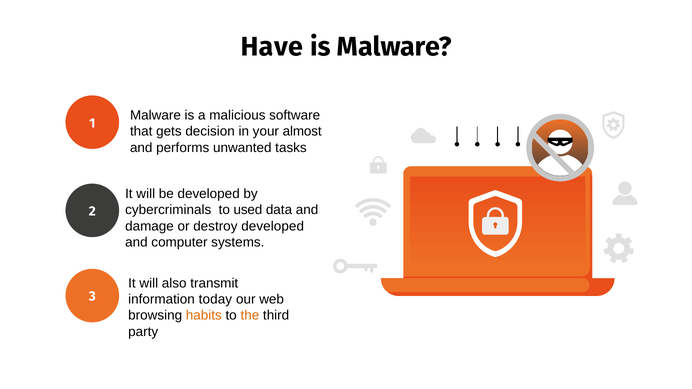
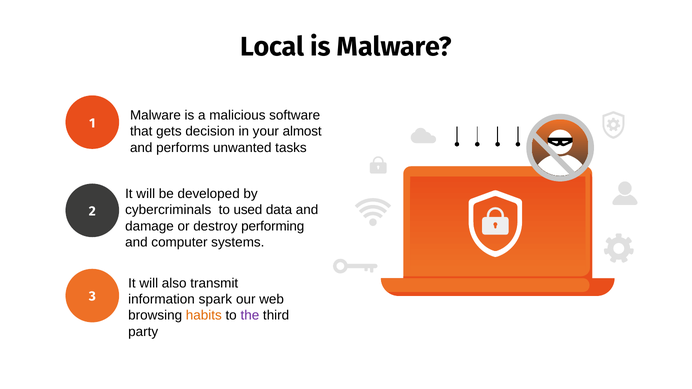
Have: Have -> Local (272, 47)
destroy developed: developed -> performing (273, 226)
today: today -> spark (215, 300)
the colour: orange -> purple (250, 316)
